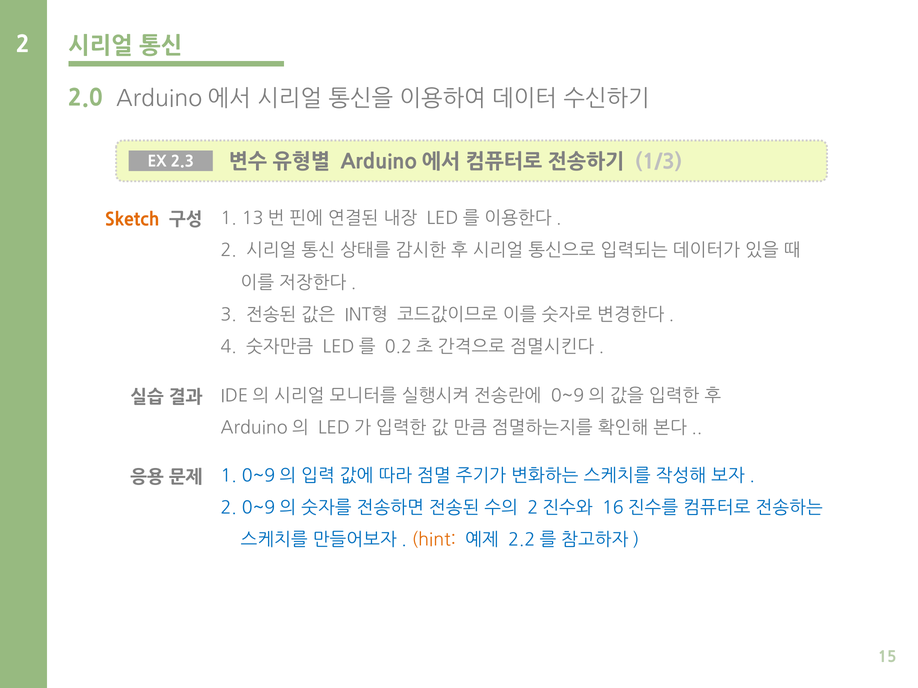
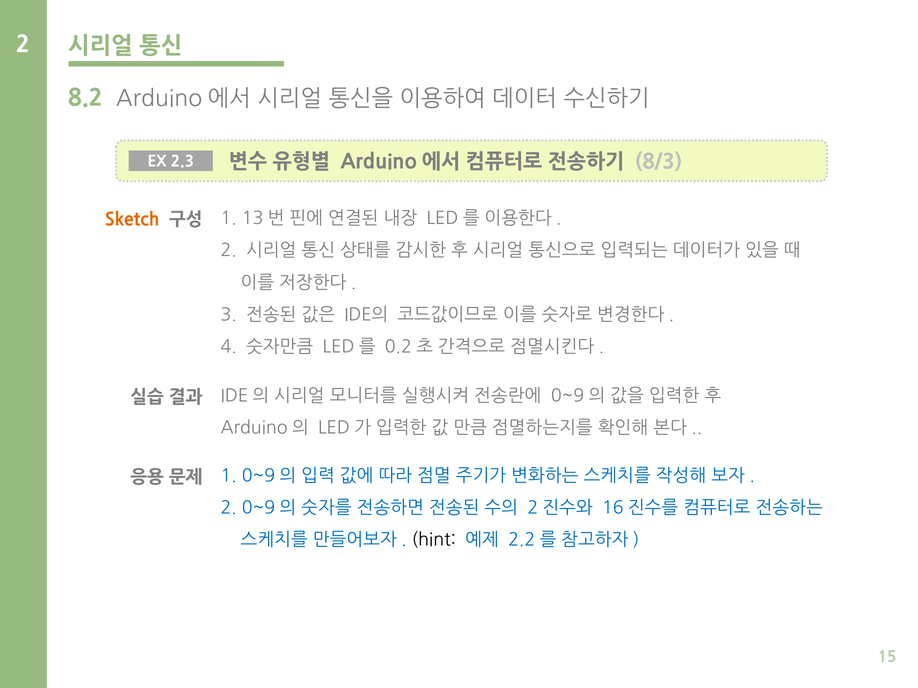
2.0: 2.0 -> 8.2 (85, 98)
1/3: 1/3 -> 8/3 (659, 162)
INT형: INT형 -> IDE의 (366, 315)
hint colour: orange -> black (434, 540)
